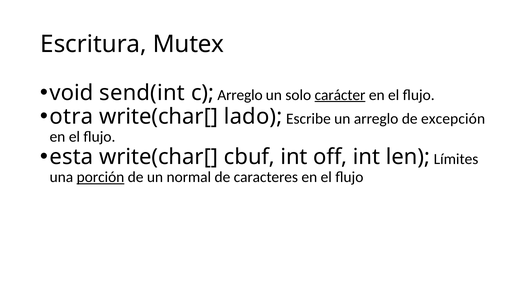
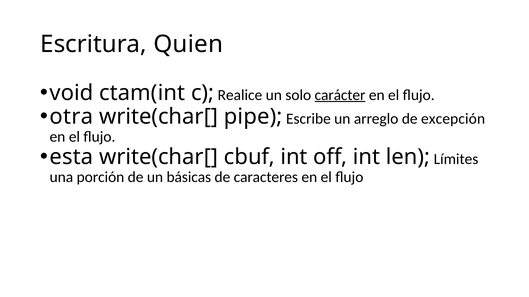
Mutex: Mutex -> Quien (188, 44)
send(int: send(int -> ctam(int (142, 93)
c Arreglo: Arreglo -> Realice (240, 95)
lado: lado -> pipe (253, 117)
porción underline: present -> none (100, 177)
normal: normal -> básicas (189, 177)
